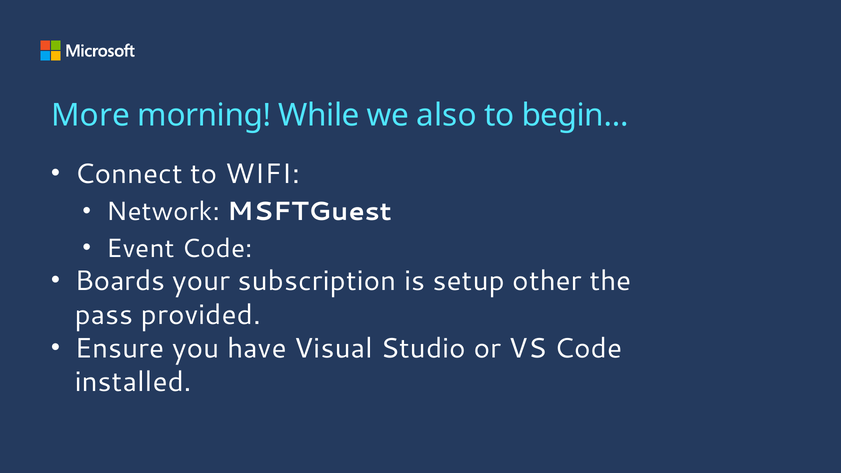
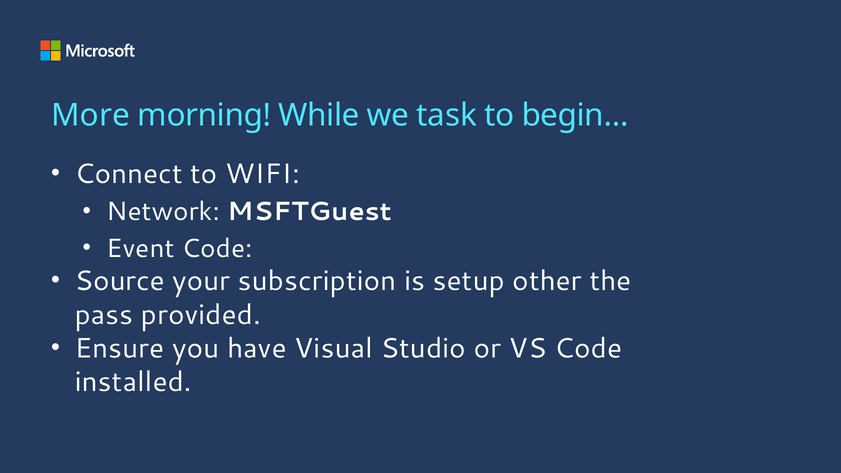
also: also -> task (447, 115)
Boards: Boards -> Source (120, 281)
